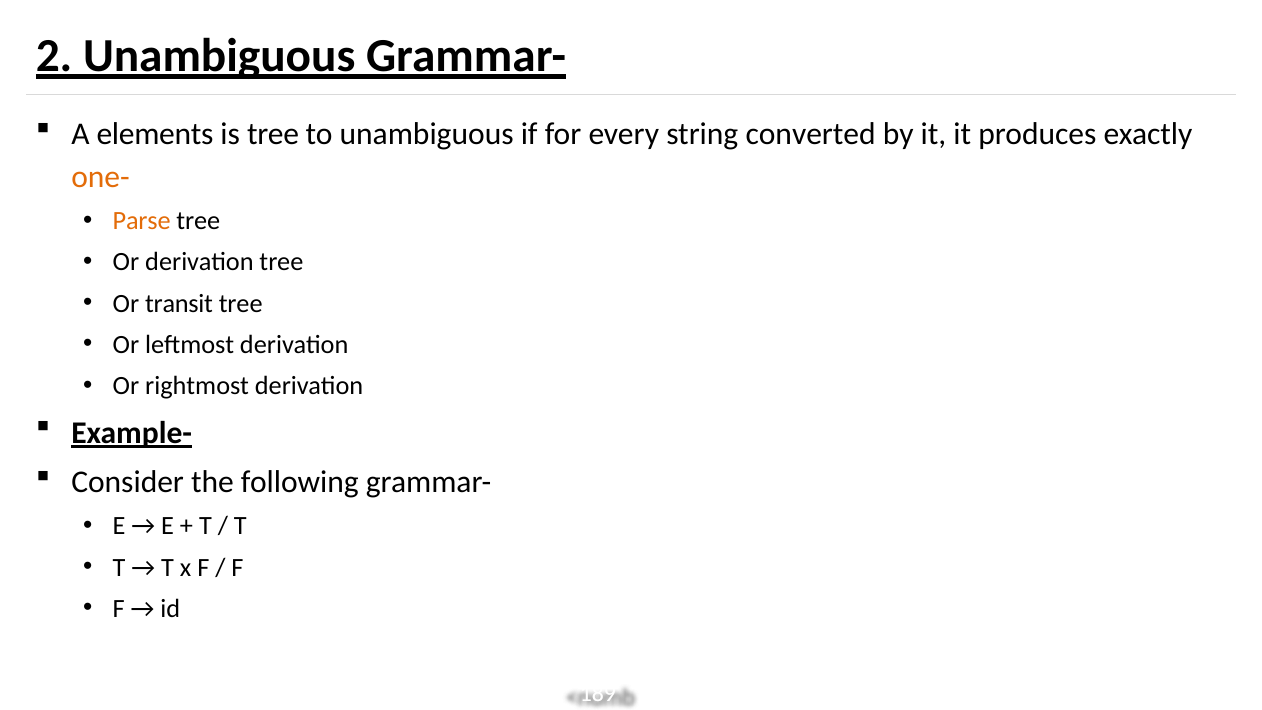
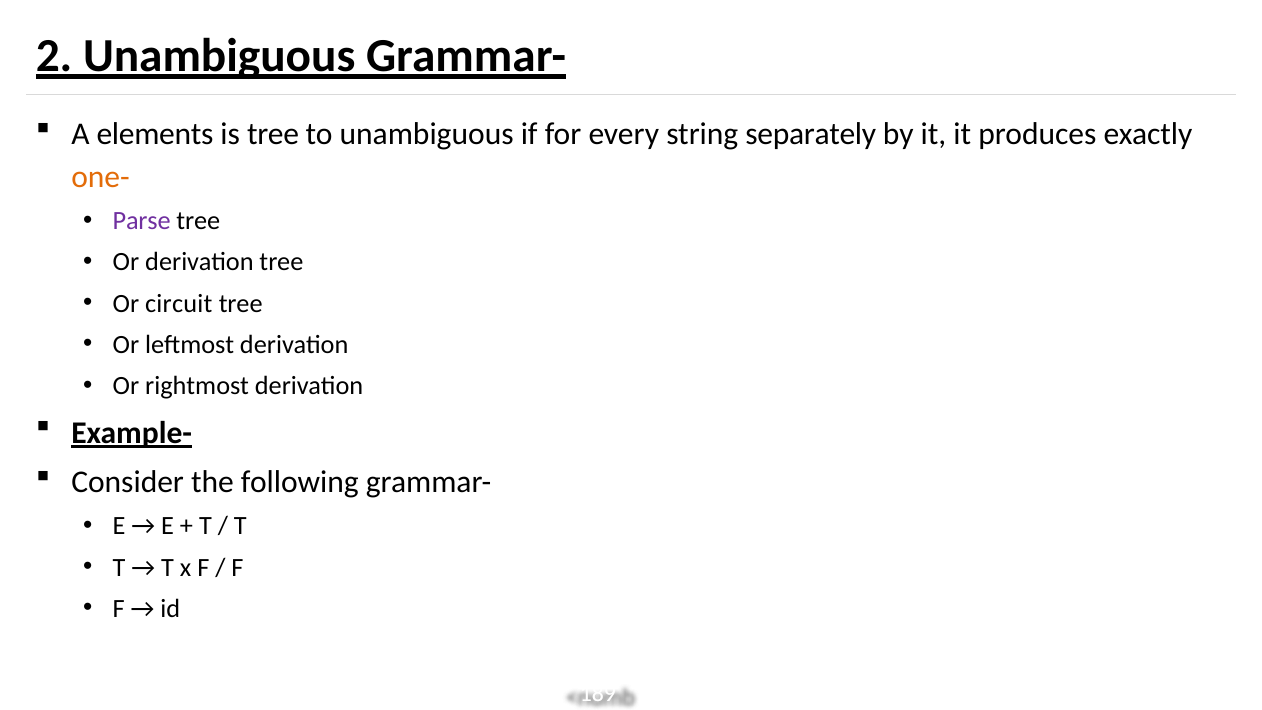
converted: converted -> separately (811, 134)
Parse colour: orange -> purple (142, 221)
transit: transit -> circuit (179, 303)
